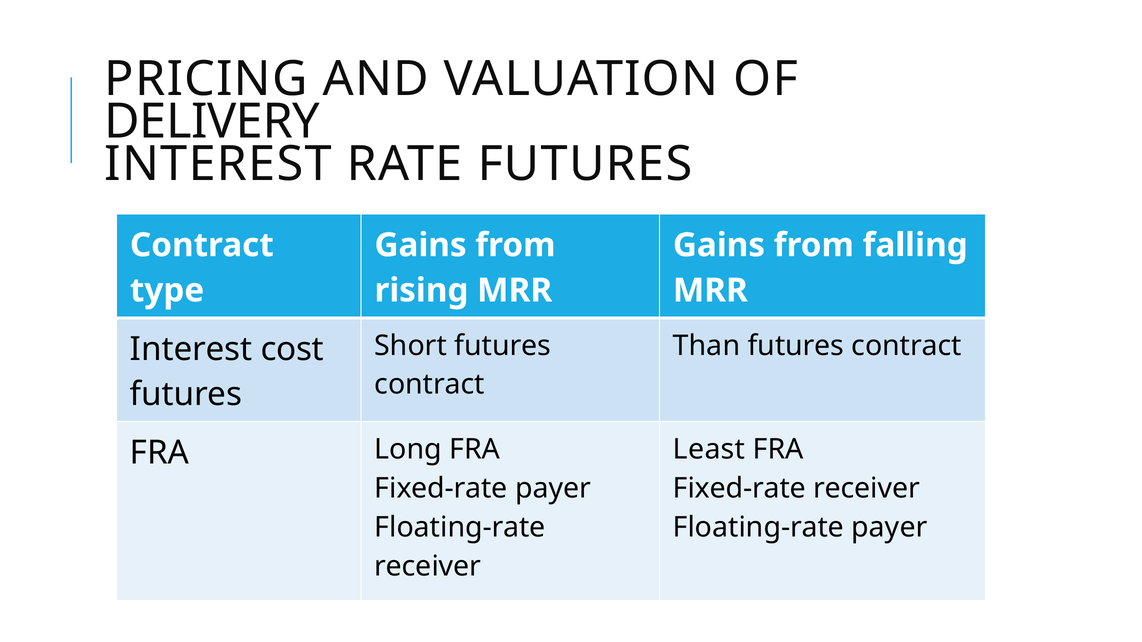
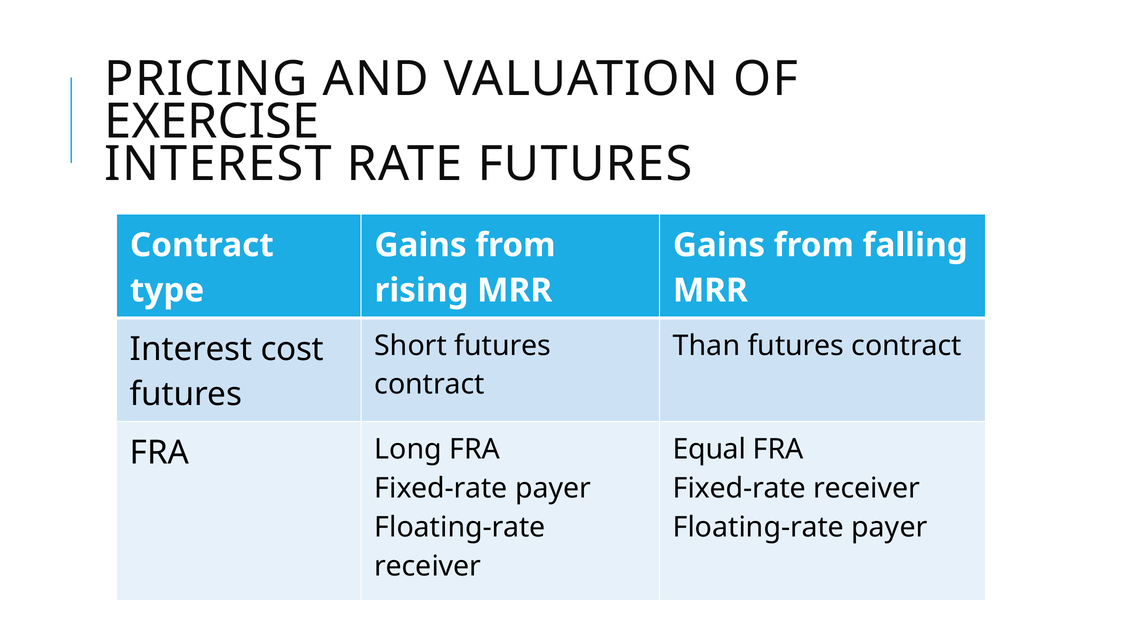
DELIVERY: DELIVERY -> EXERCISE (212, 122)
Least: Least -> Equal (709, 450)
